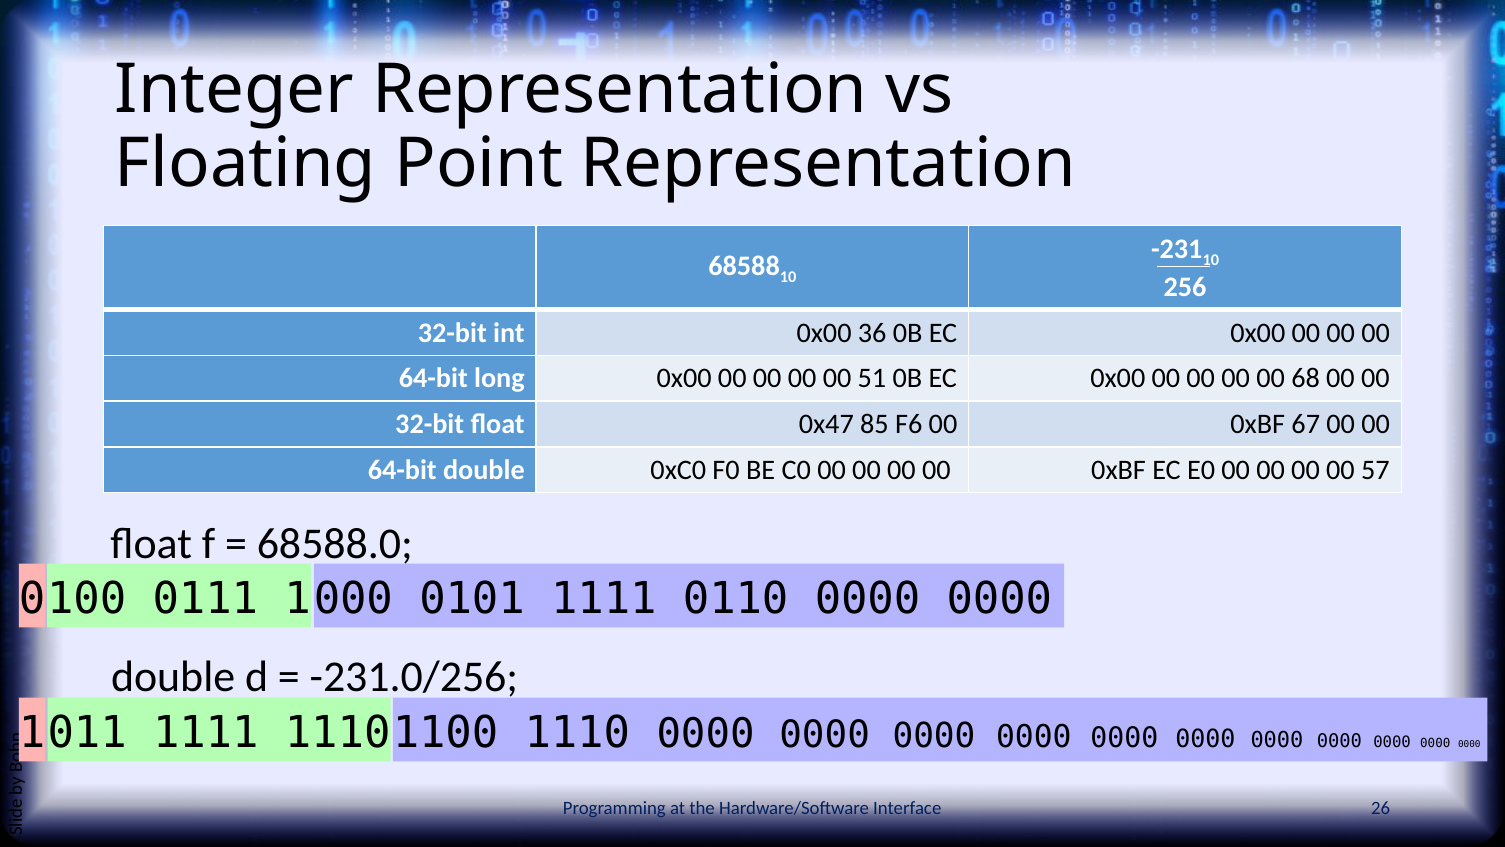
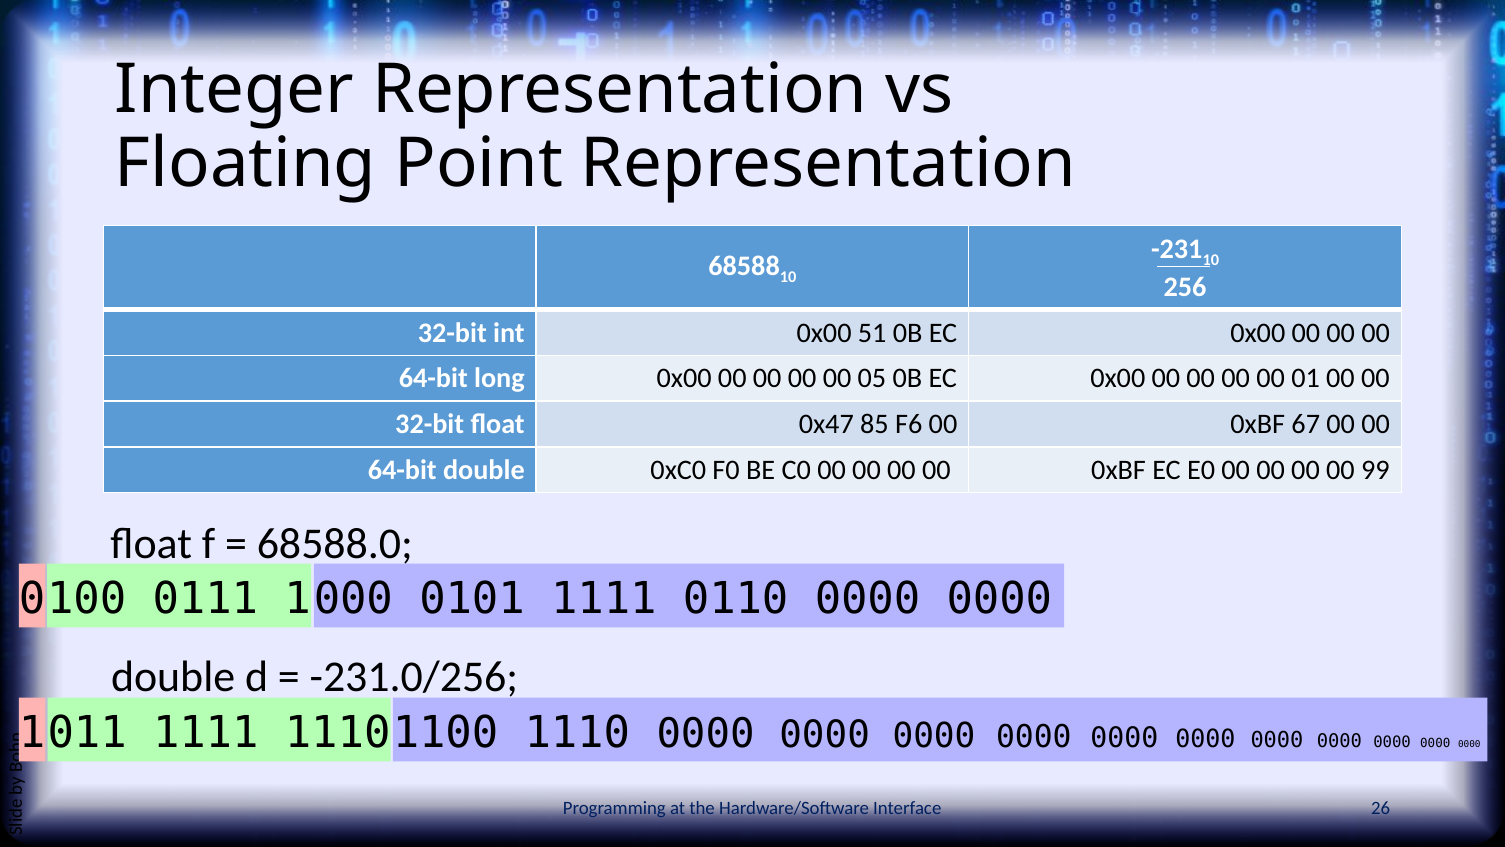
36: 36 -> 51 (872, 333)
51: 51 -> 05 (872, 378)
68: 68 -> 01 (1306, 378)
57: 57 -> 99 (1375, 470)
